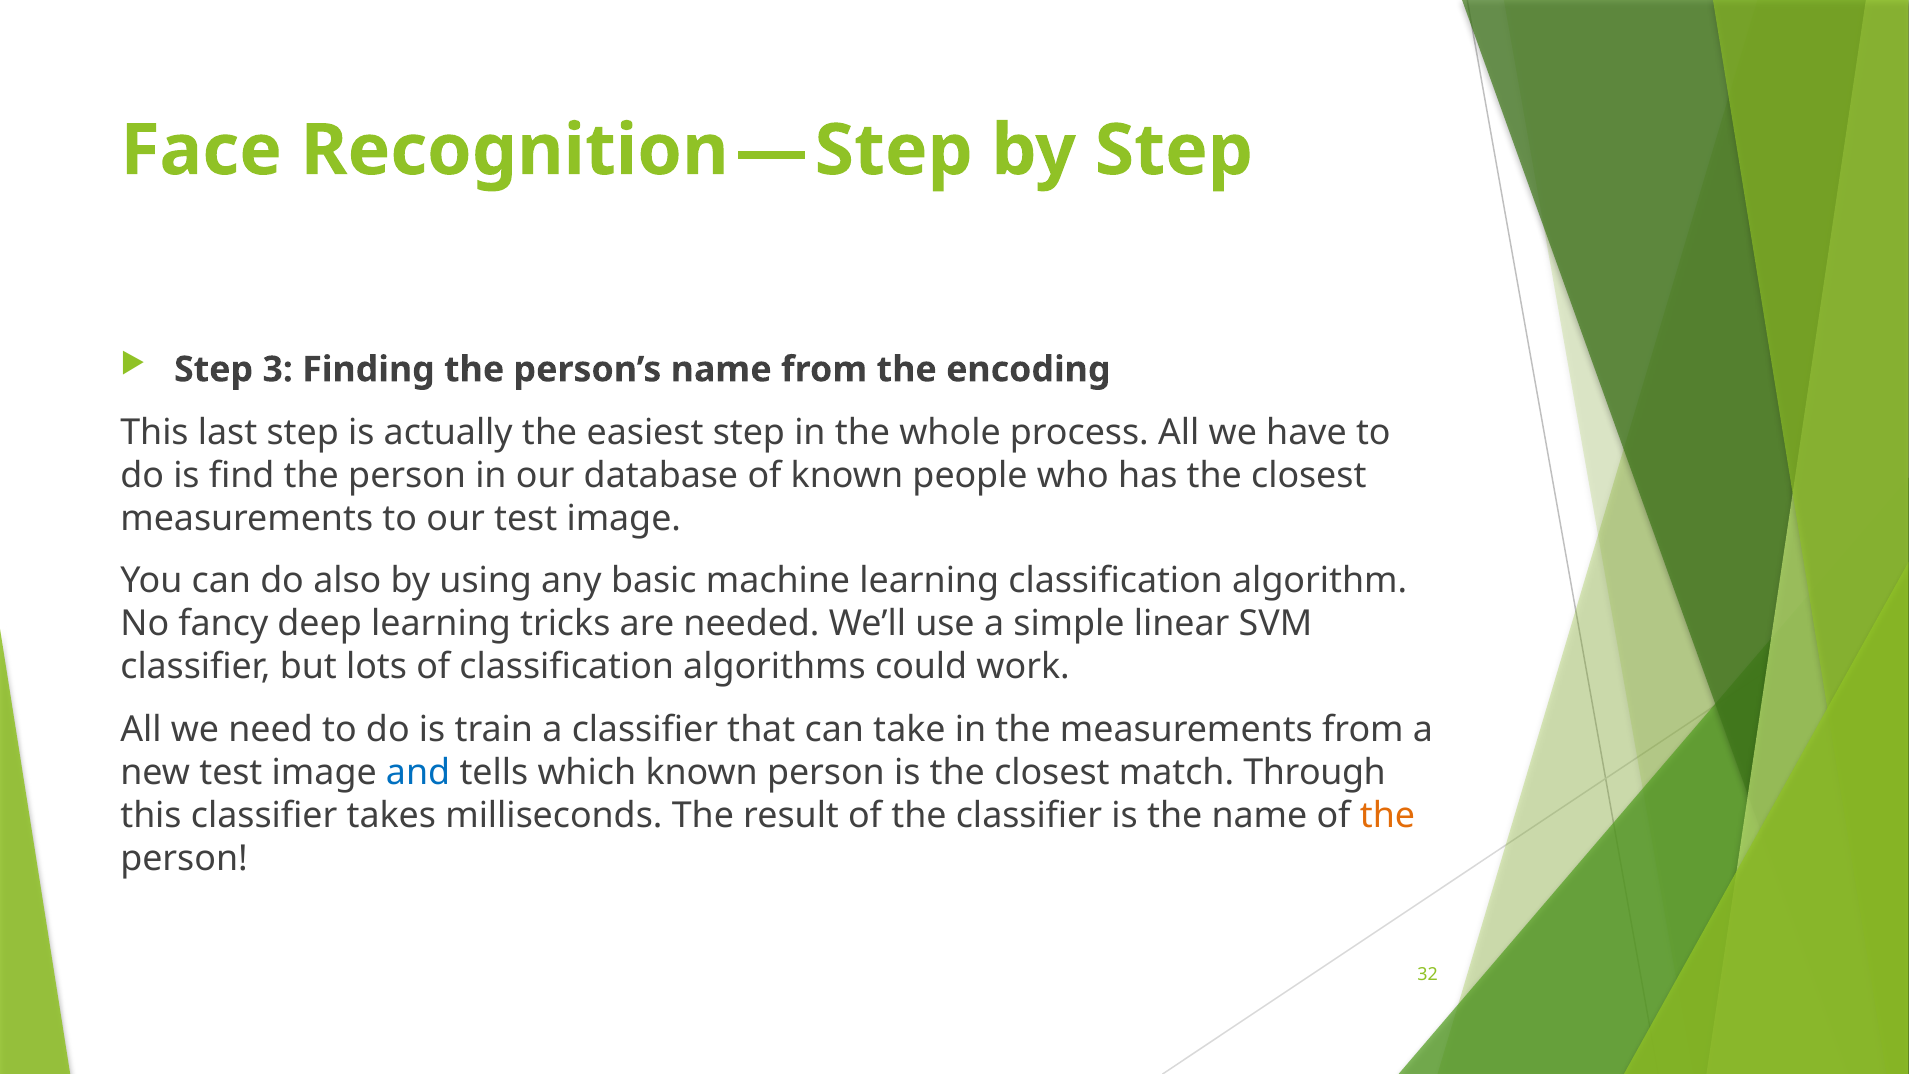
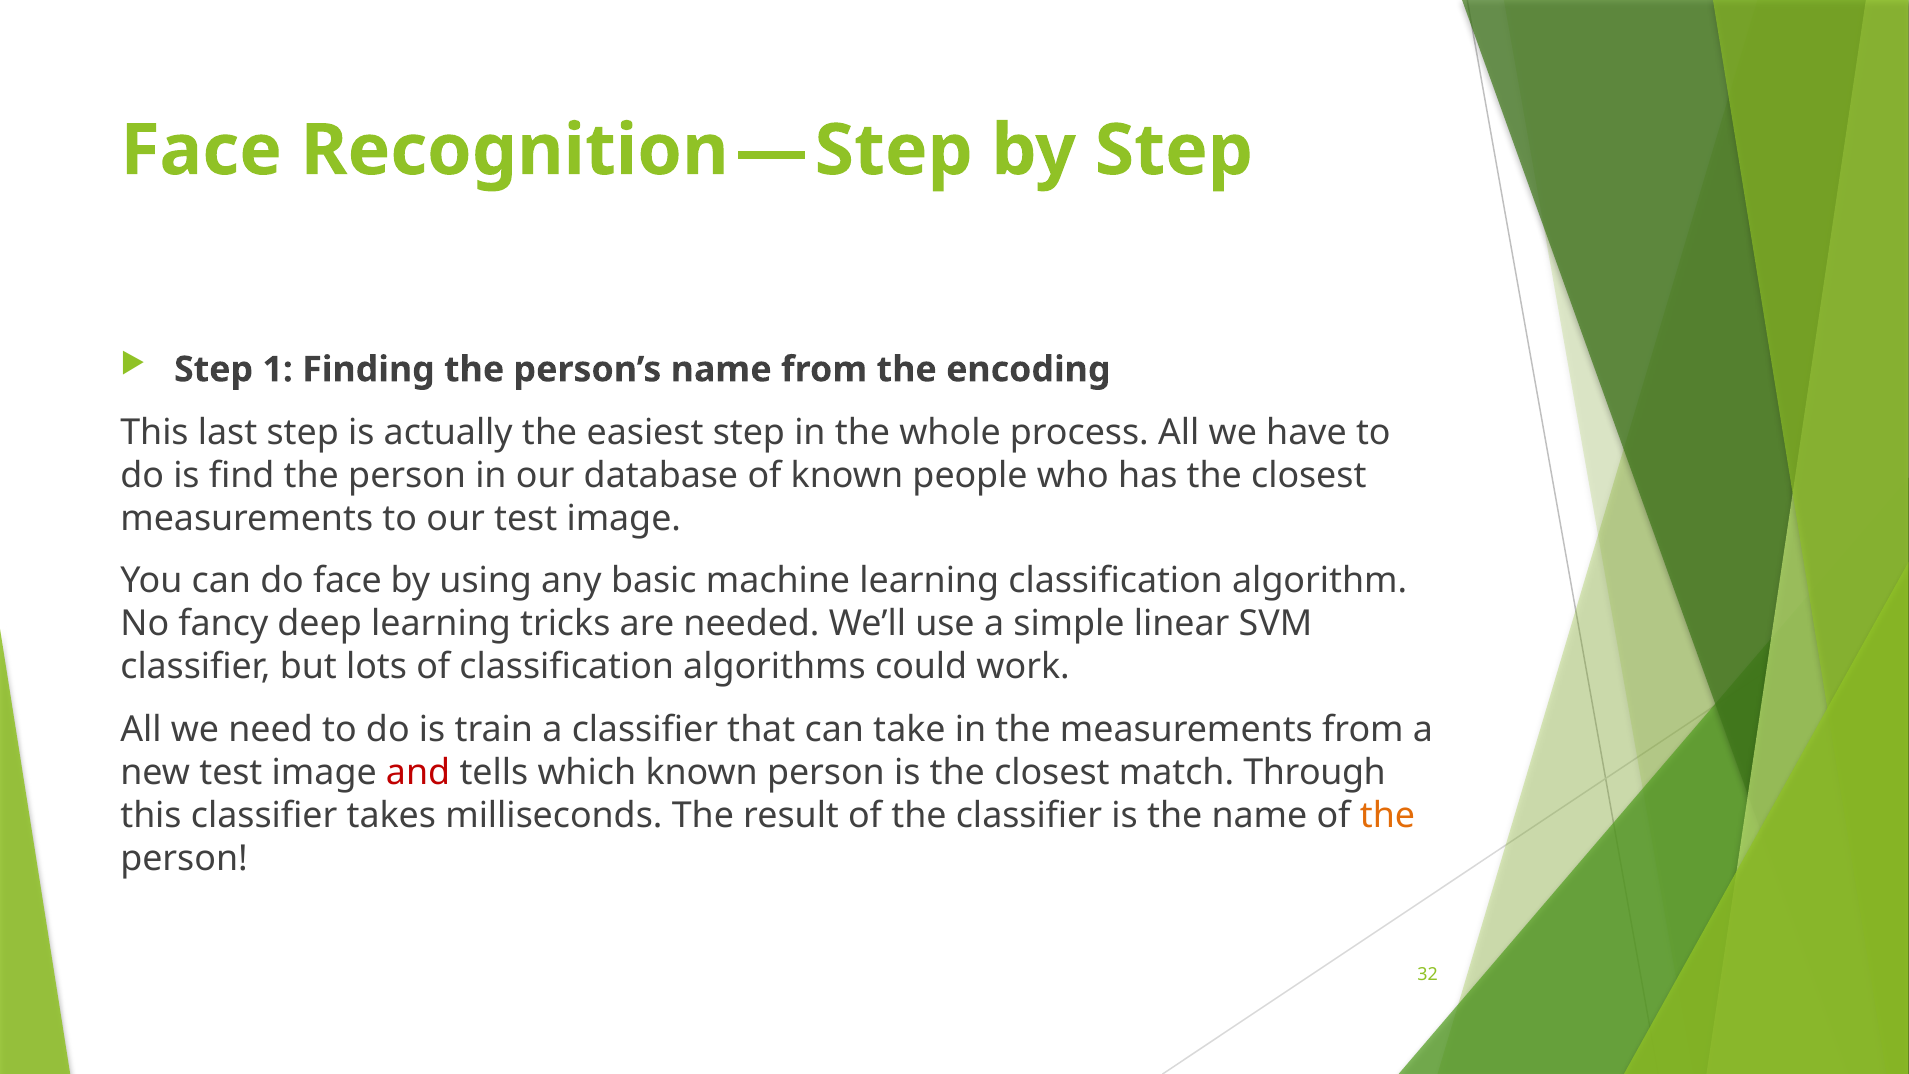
3: 3 -> 1 (278, 369)
do also: also -> face (347, 581)
and colour: blue -> red (418, 773)
